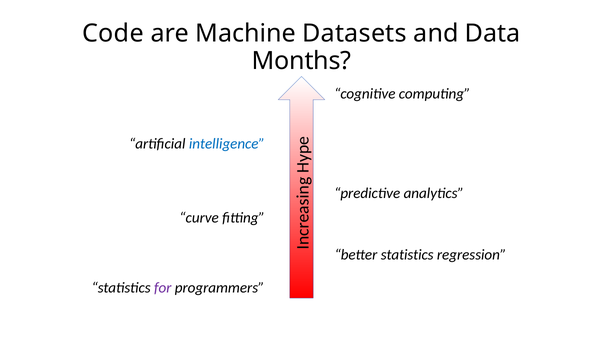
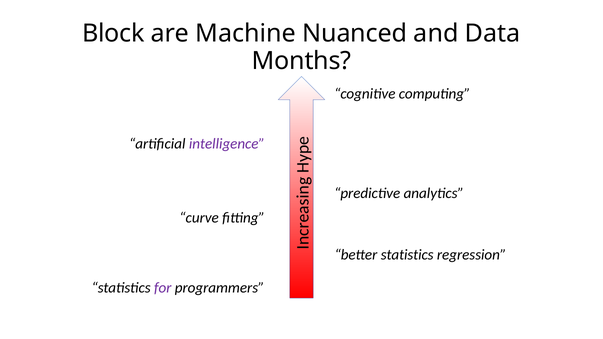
Code: Code -> Block (113, 34)
Datasets: Datasets -> Nuanced (355, 34)
intelligence colour: blue -> purple (227, 144)
